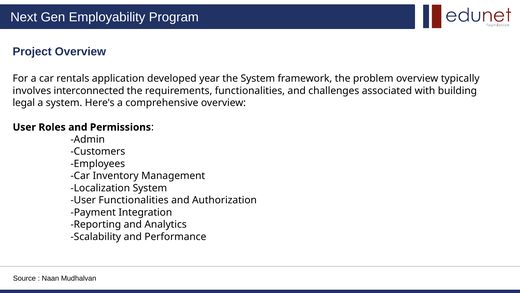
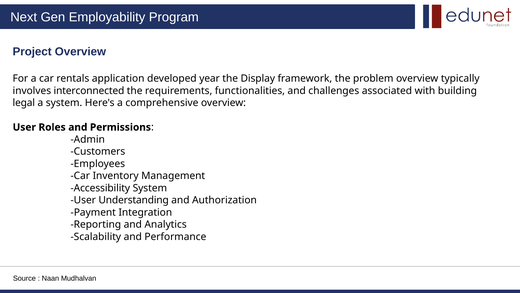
the System: System -> Display (258, 78)
Localization: Localization -> Accessibility (100, 188)
User Functionalities: Functionalities -> Understanding (134, 200)
